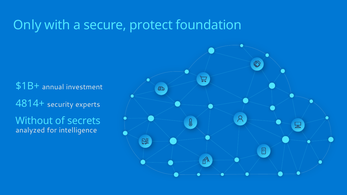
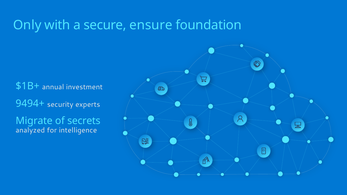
protect: protect -> ensure (151, 25)
4814+: 4814+ -> 9494+ (30, 104)
Without: Without -> Migrate (34, 121)
